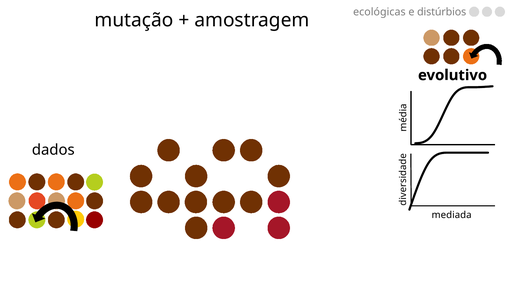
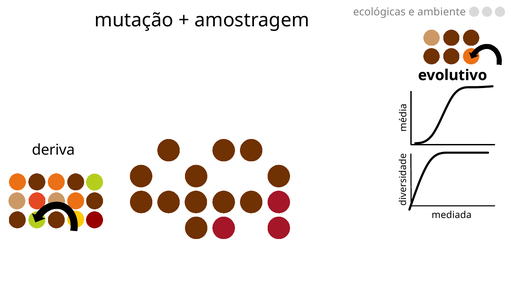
distúrbios: distúrbios -> ambiente (442, 12)
dados: dados -> deriva (53, 150)
